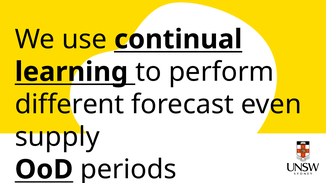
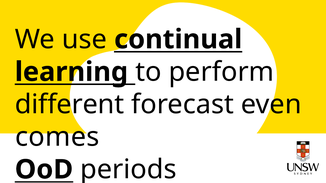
supply: supply -> comes (57, 137)
